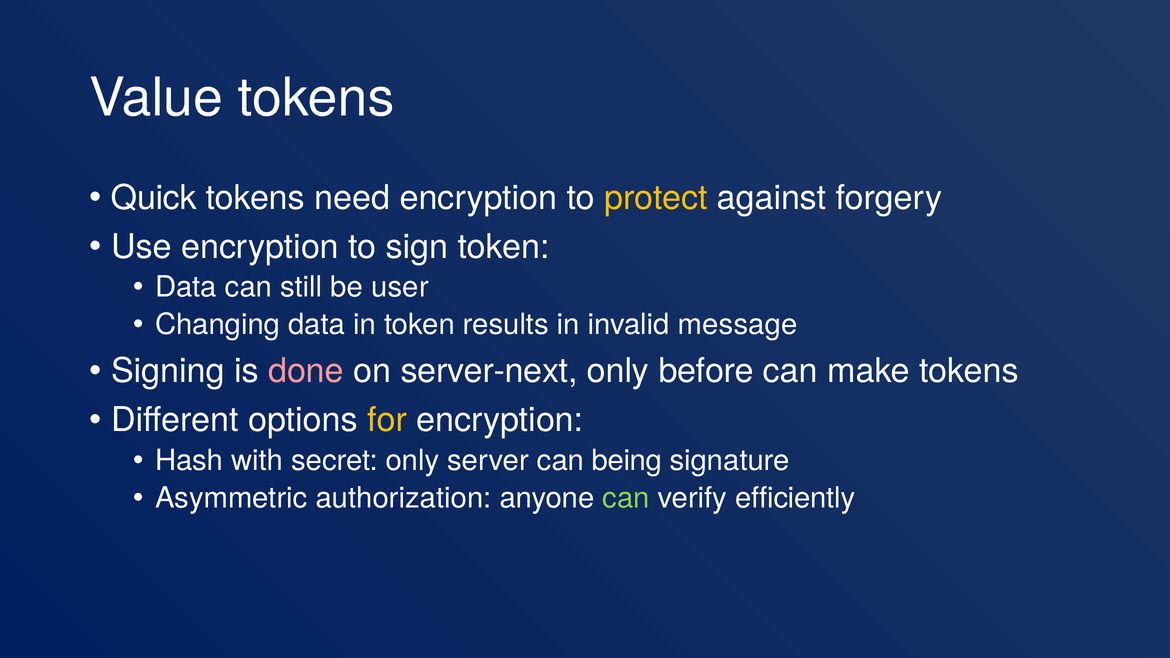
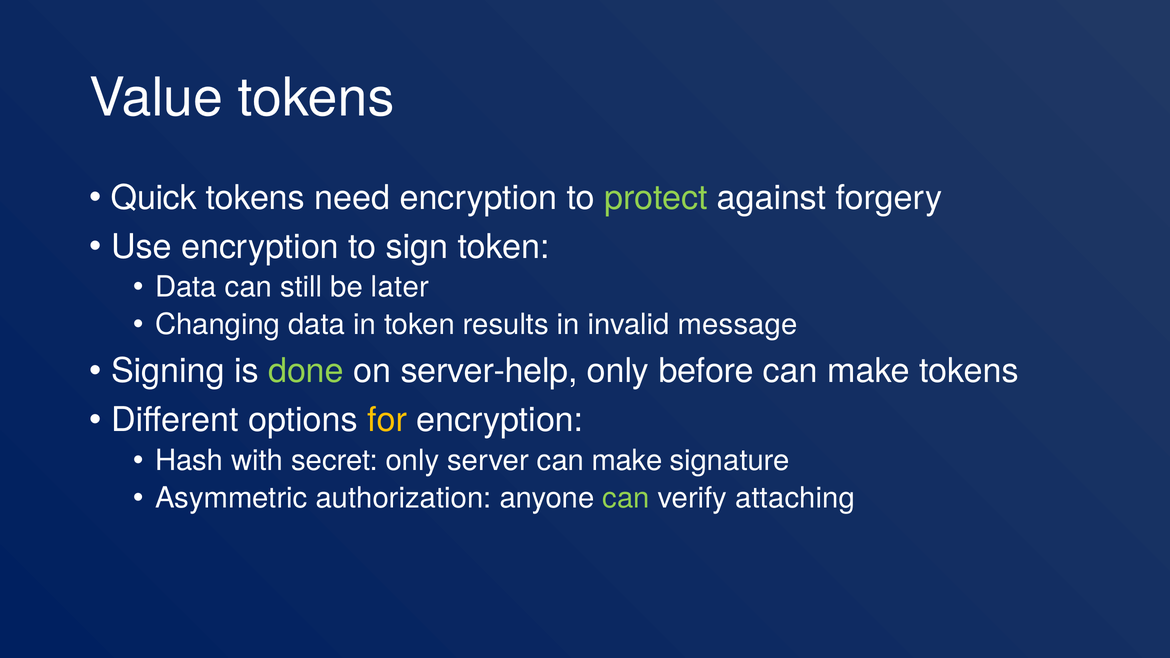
protect colour: yellow -> light green (656, 198)
user: user -> later (400, 287)
done colour: pink -> light green (306, 371)
server-next: server-next -> server-help (489, 371)
server can being: being -> make (627, 461)
efficiently: efficiently -> attaching (795, 498)
